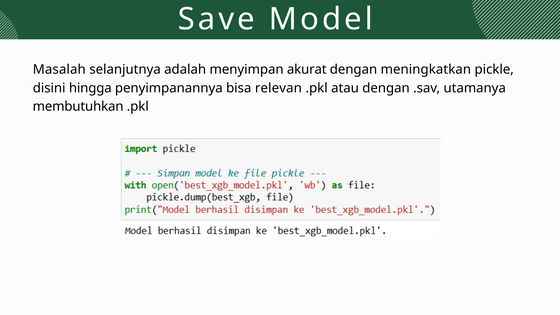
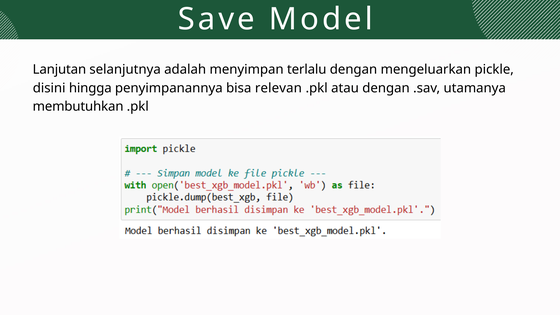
Masalah: Masalah -> Lanjutan (59, 70)
akurat: akurat -> terlalu (307, 70)
meningkatkan: meningkatkan -> mengeluarkan (426, 70)
